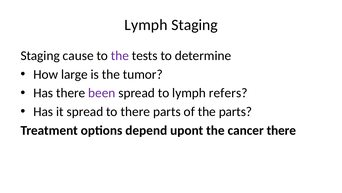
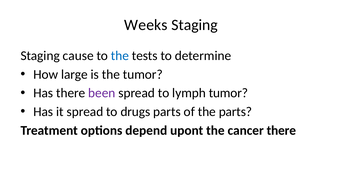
Lymph: Lymph -> Weeks (146, 25)
the colour: purple -> blue (120, 56)
lymph refers: refers -> tumor (228, 93)
to there: there -> drugs (135, 111)
